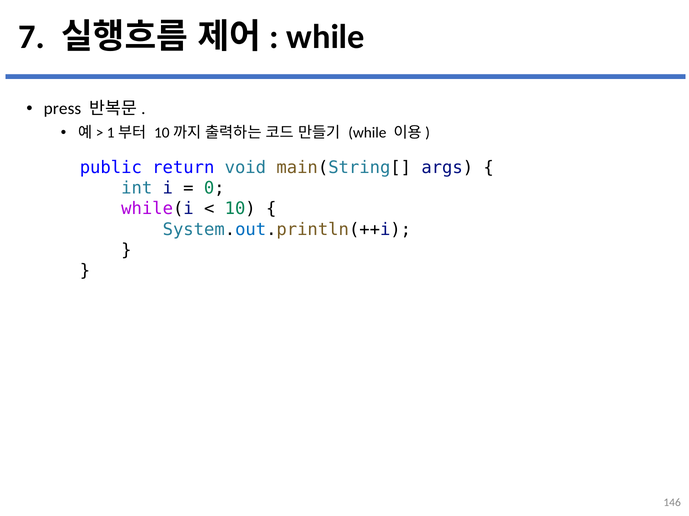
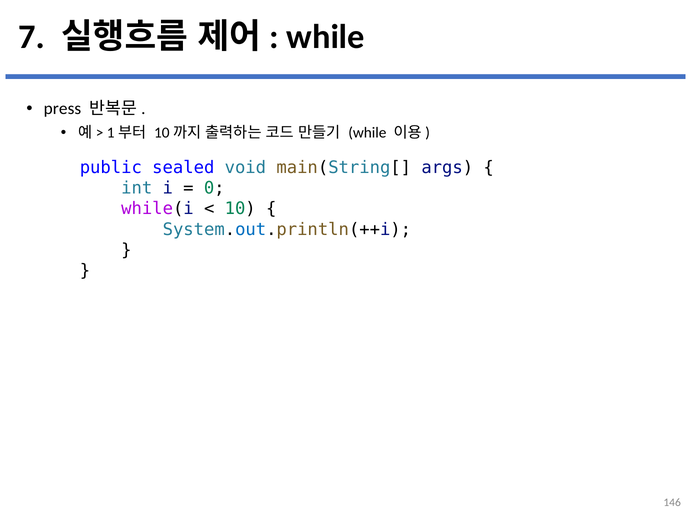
return: return -> sealed (183, 168)
